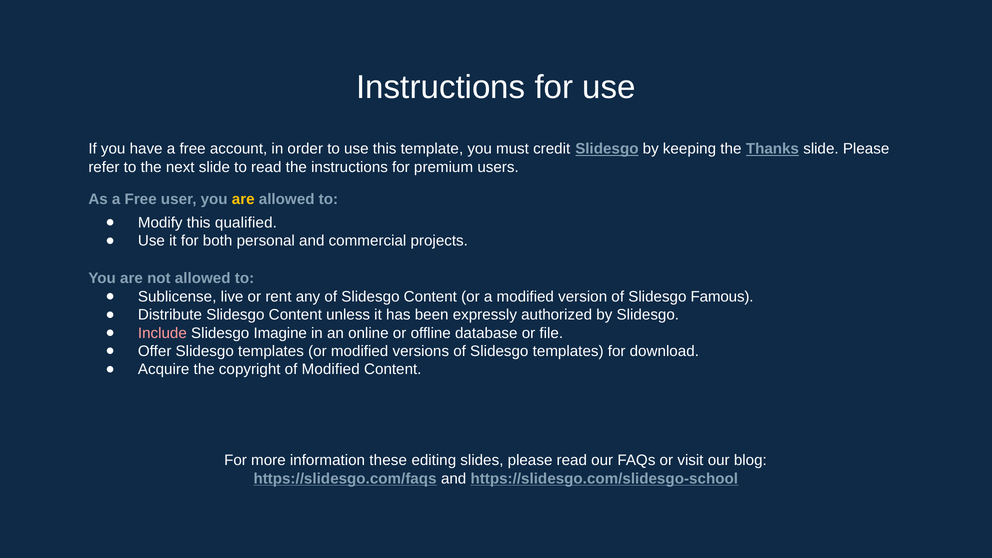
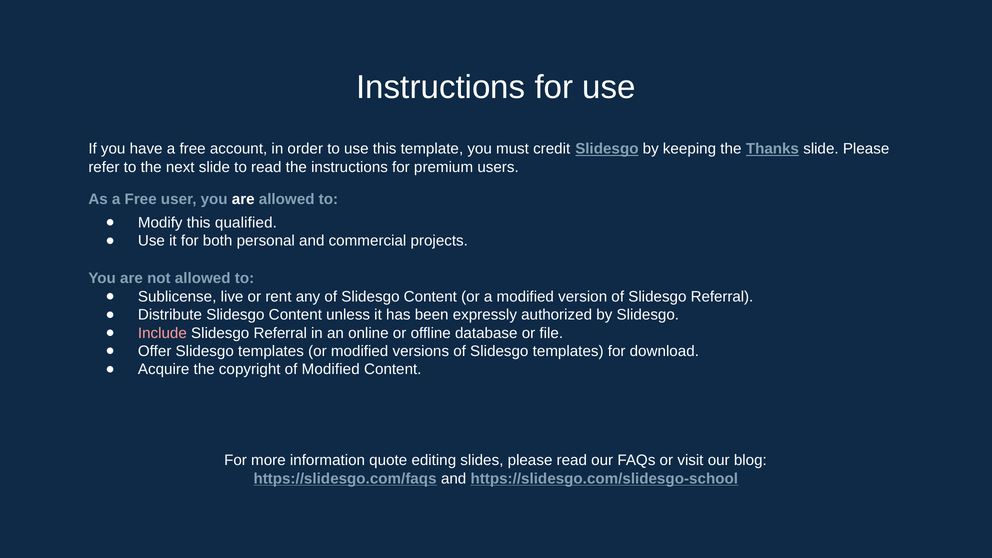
are colour: yellow -> white (243, 199)
of Slidesgo Famous: Famous -> Referral (722, 297)
Imagine: Imagine -> Referral (280, 333)
these: these -> quote (388, 460)
